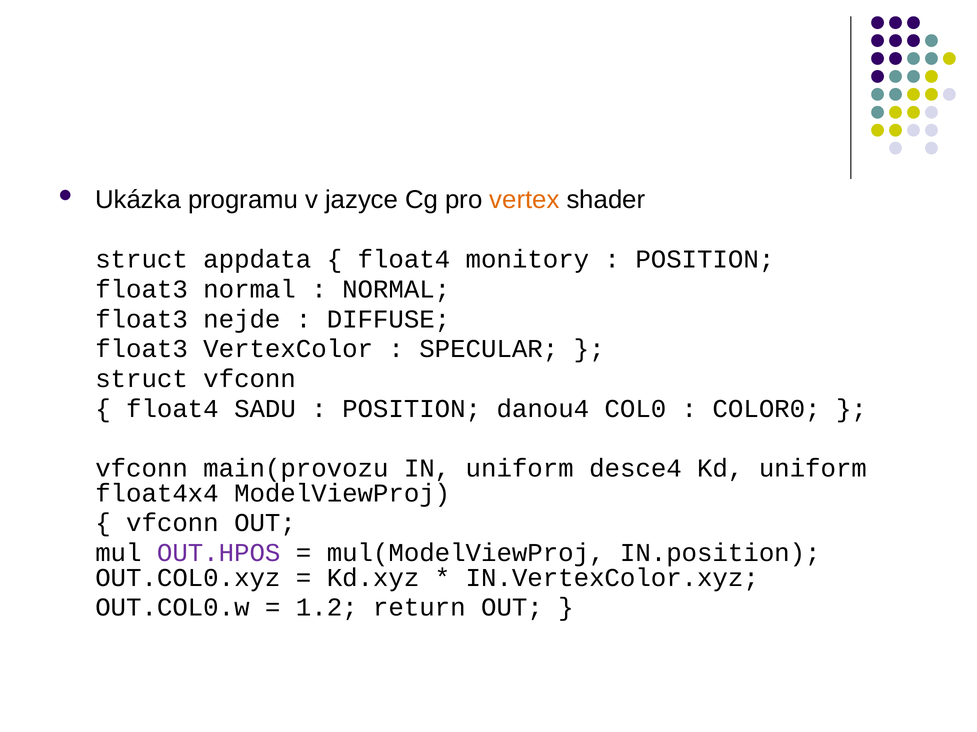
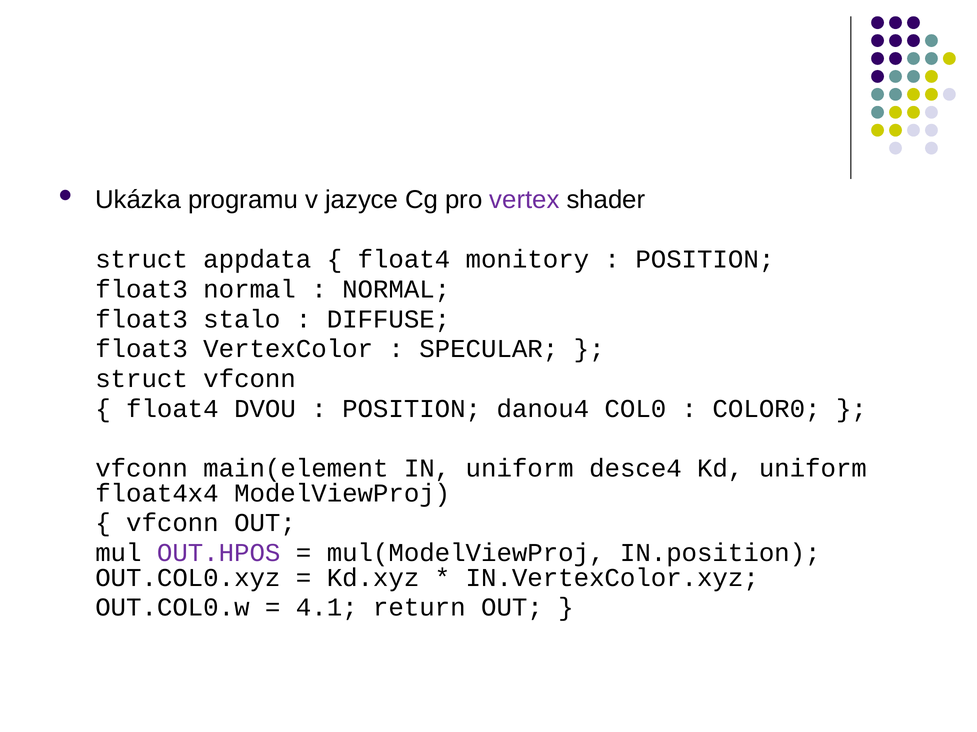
vertex colour: orange -> purple (524, 200)
nejde: nejde -> stalo (242, 319)
SADU: SADU -> DVOU (265, 409)
main(provozu: main(provozu -> main(element (296, 469)
1.2: 1.2 -> 4.1 (327, 608)
